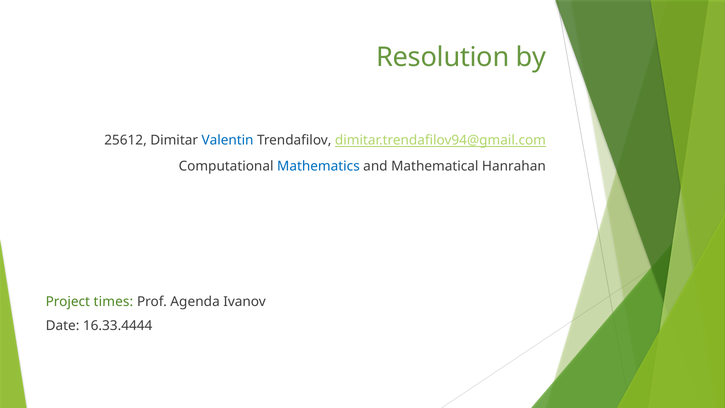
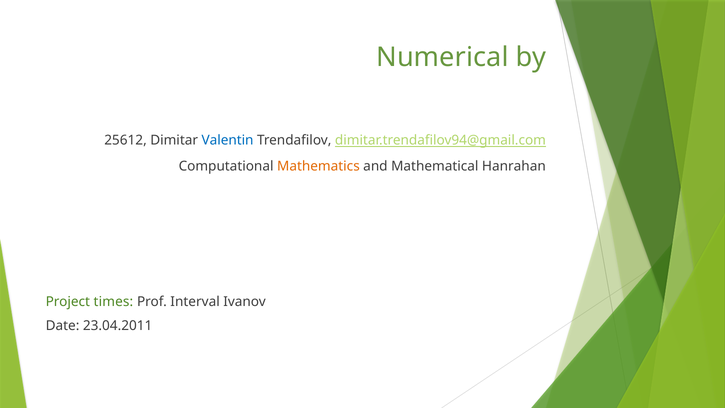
Resolution: Resolution -> Numerical (443, 57)
Mathematics colour: blue -> orange (318, 166)
Agenda: Agenda -> Interval (195, 302)
16.33.4444: 16.33.4444 -> 23.04.2011 (118, 325)
